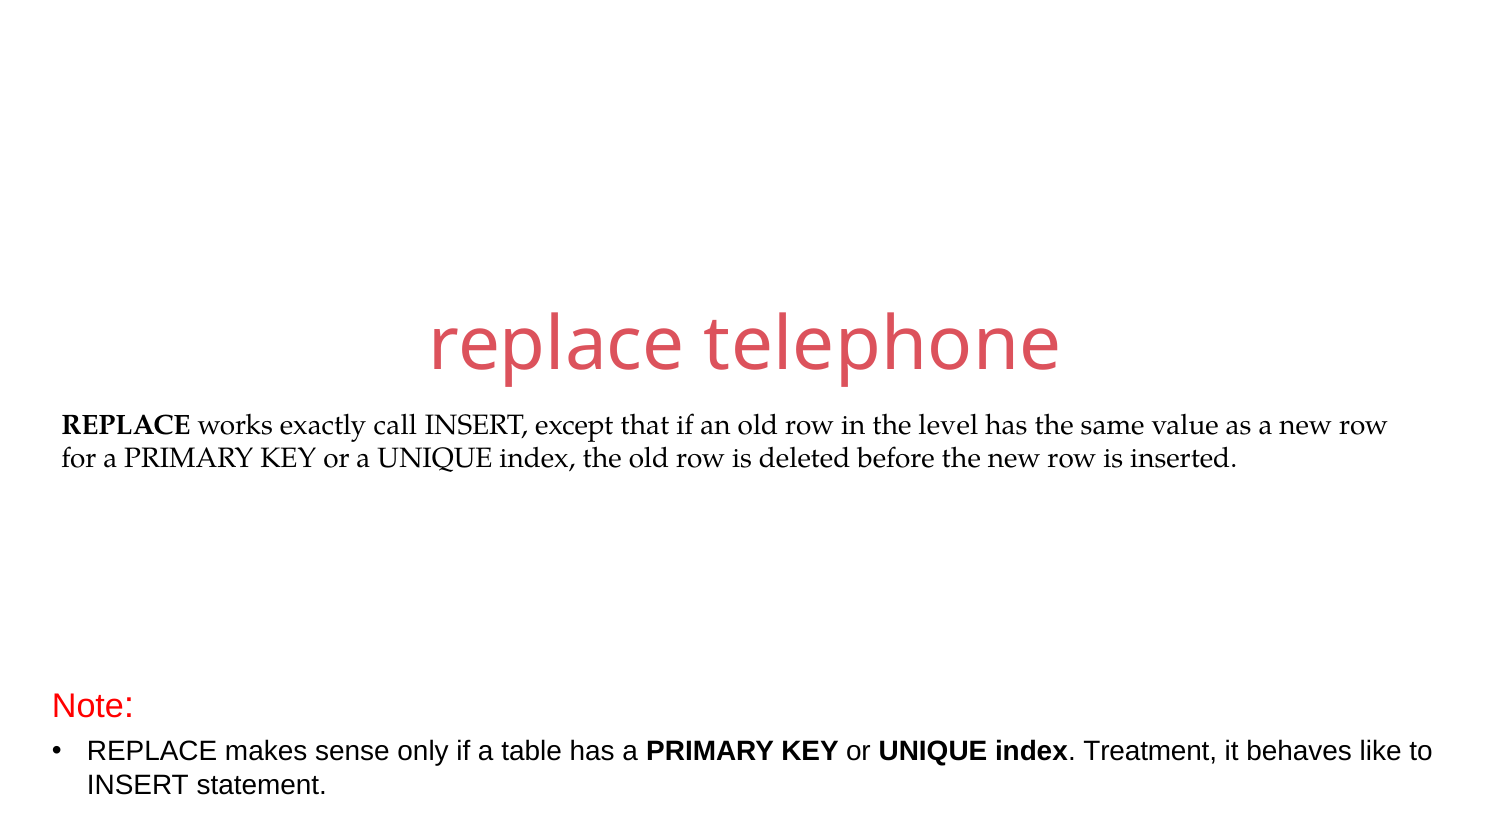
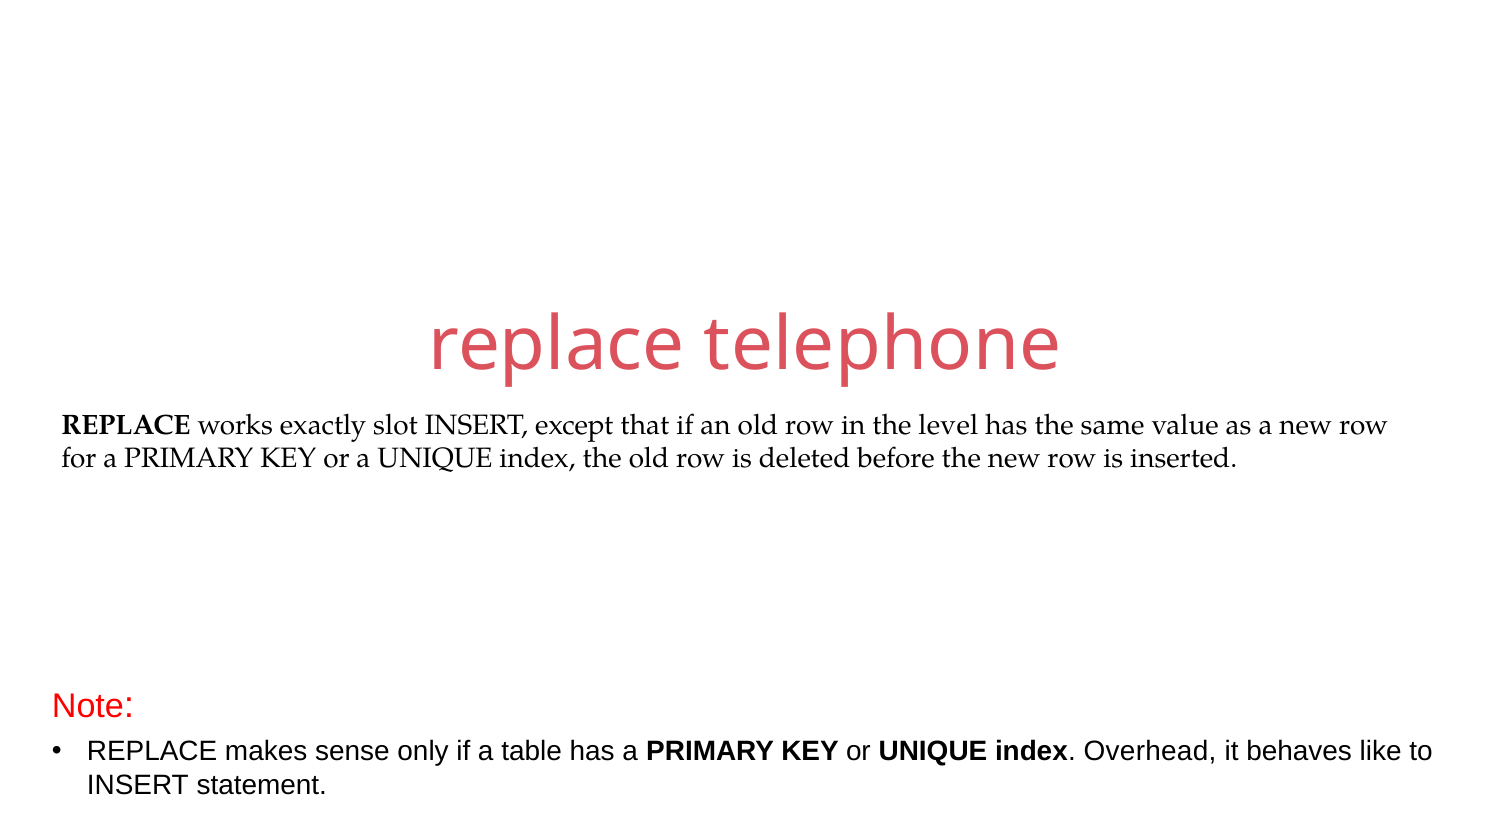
call: call -> slot (395, 425)
Treatment: Treatment -> Overhead (1150, 751)
